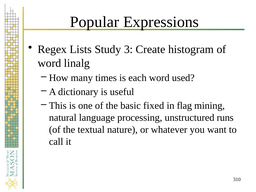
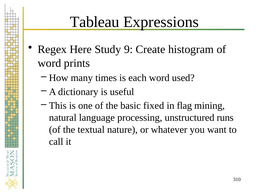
Popular: Popular -> Tableau (95, 22)
Lists: Lists -> Here (81, 49)
3: 3 -> 9 (128, 49)
linalg: linalg -> prints (77, 63)
